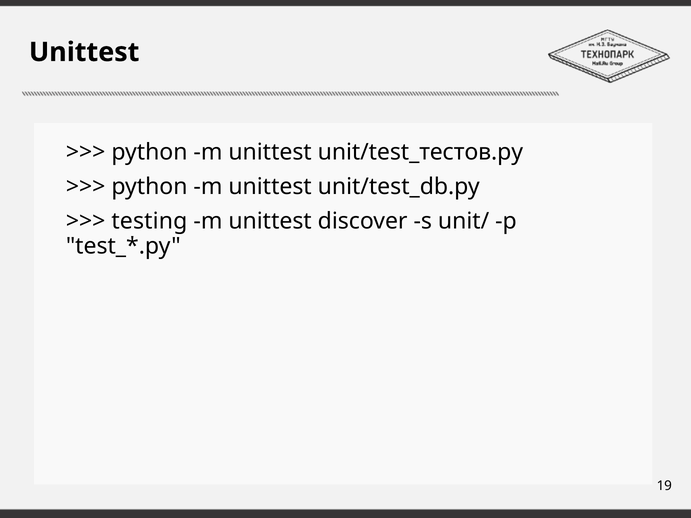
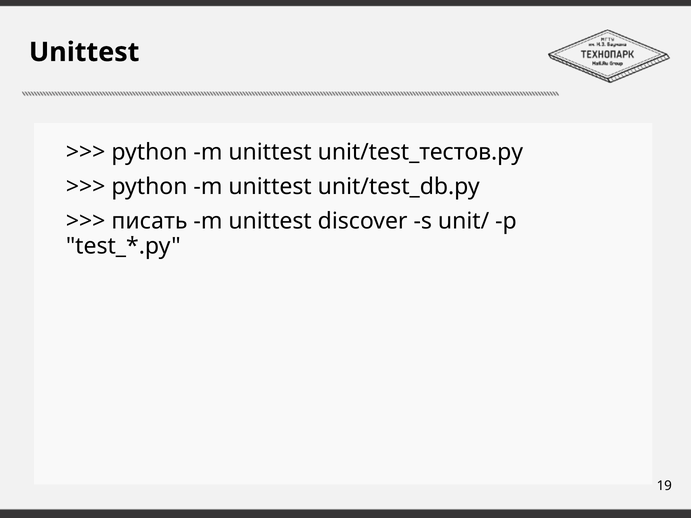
testing: testing -> писать (149, 221)
